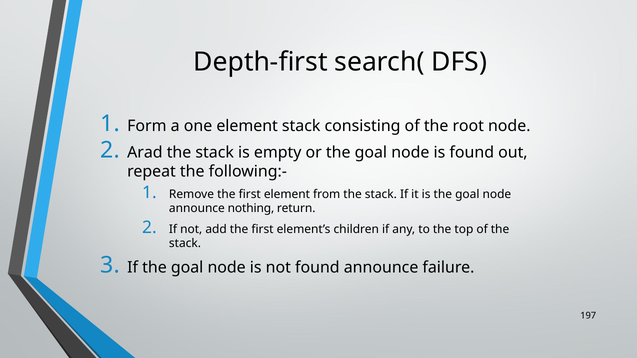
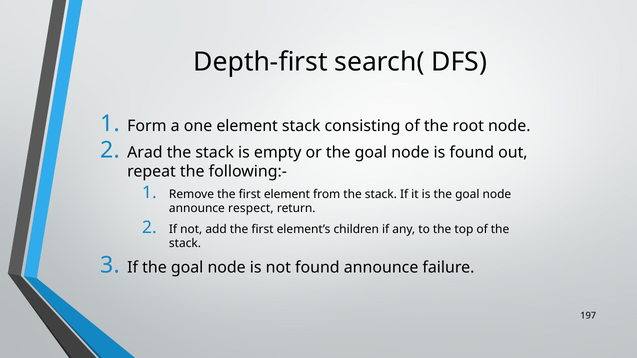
nothing: nothing -> respect (251, 209)
